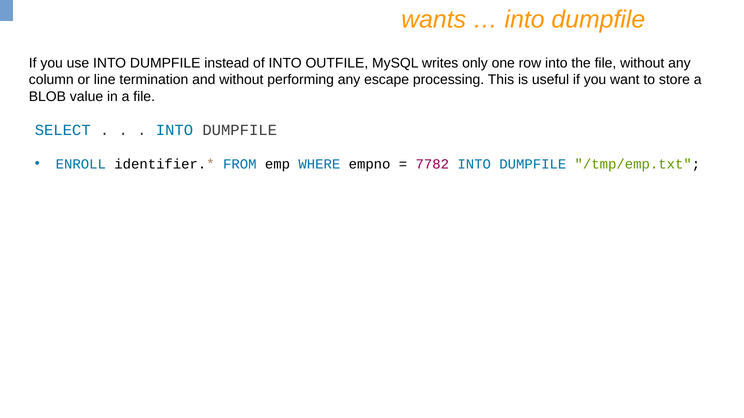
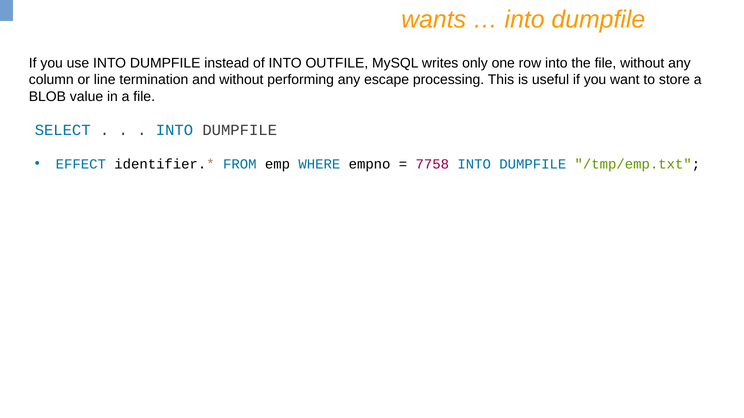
ENROLL: ENROLL -> EFFECT (81, 164)
7782: 7782 -> 7758 (432, 164)
